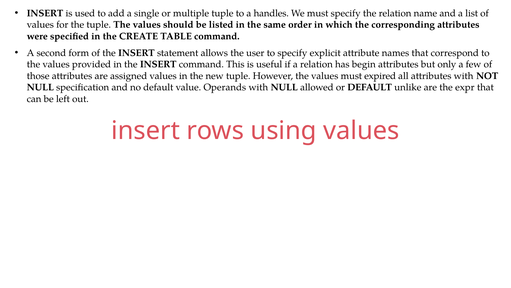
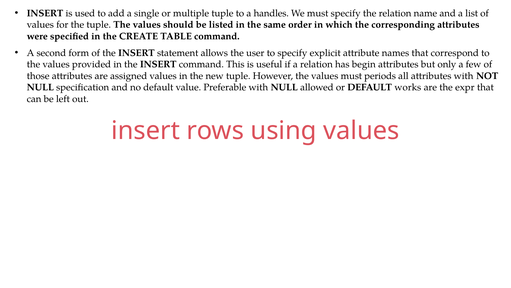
expired: expired -> periods (380, 76)
Operands: Operands -> Preferable (225, 87)
unlike: unlike -> works (408, 87)
